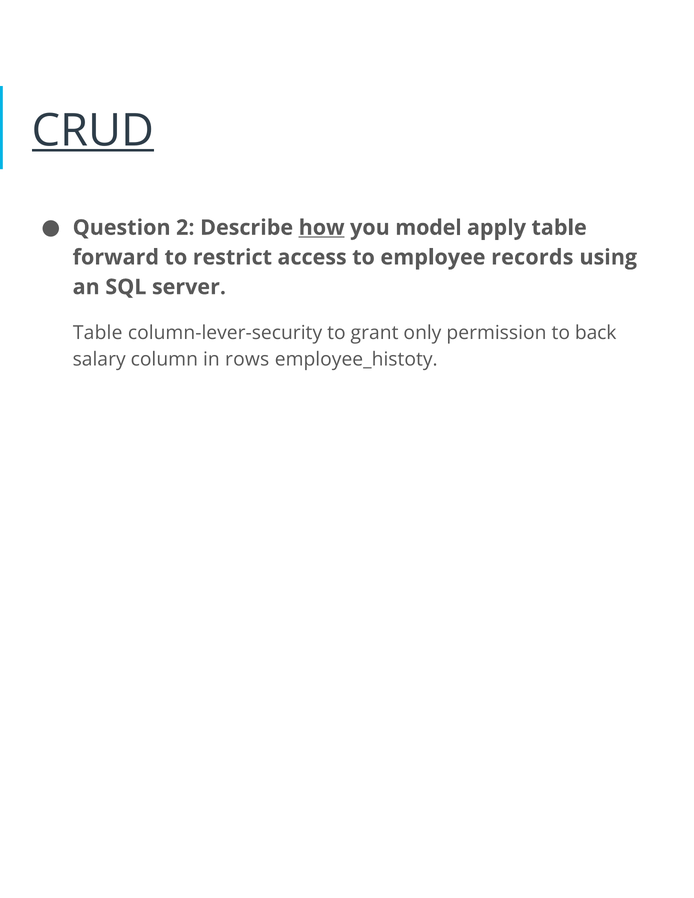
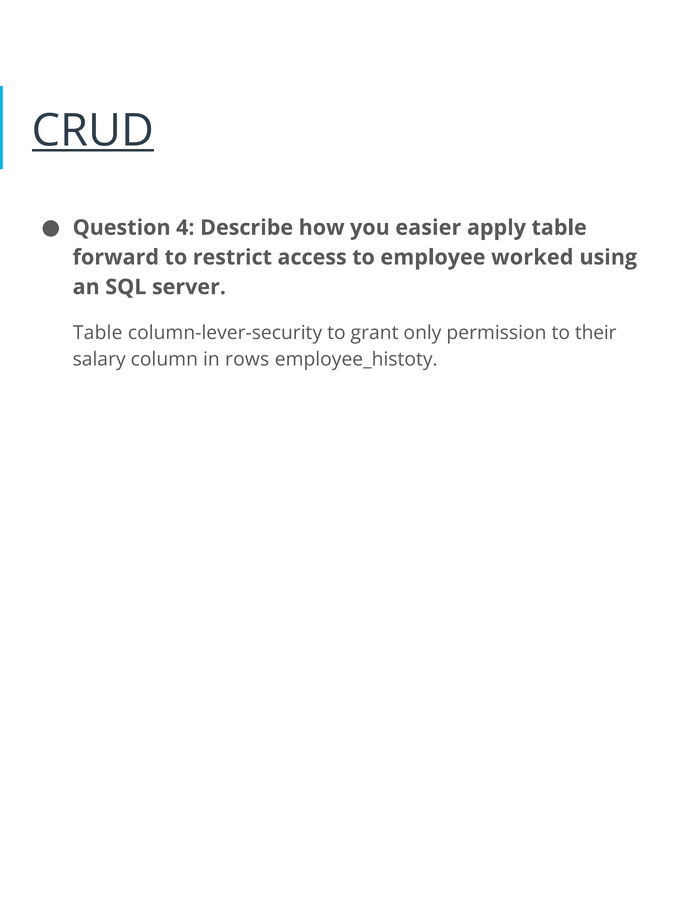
2: 2 -> 4 (185, 228)
how underline: present -> none (322, 228)
model: model -> easier (428, 228)
records: records -> worked (532, 257)
back: back -> their (596, 333)
